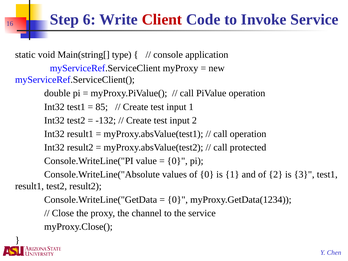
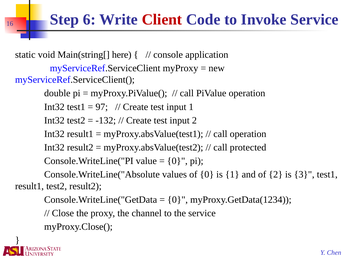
type: type -> here (122, 55)
85: 85 -> 97 (102, 107)
